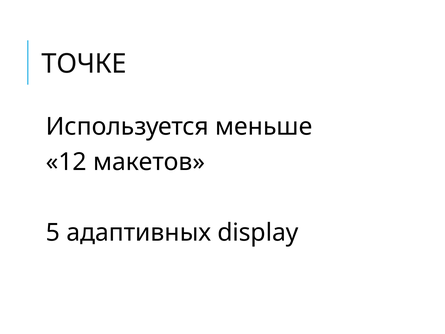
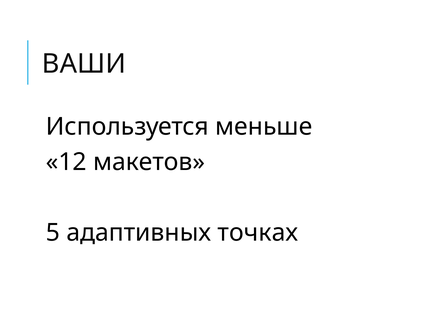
ТОЧКЕ: ТОЧКЕ -> ВАШИ (84, 64)
display: display -> точках (258, 233)
